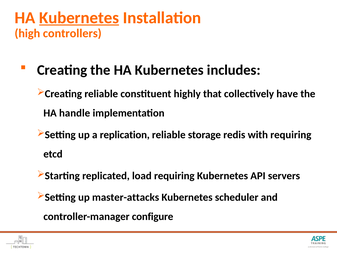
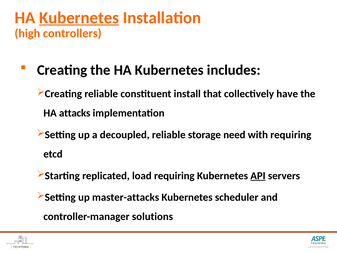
highly: highly -> install (187, 94)
handle: handle -> attacks (75, 113)
replication: replication -> decoupled (125, 135)
redis: redis -> need (234, 135)
API underline: none -> present (258, 176)
configure: configure -> solutions (152, 216)
